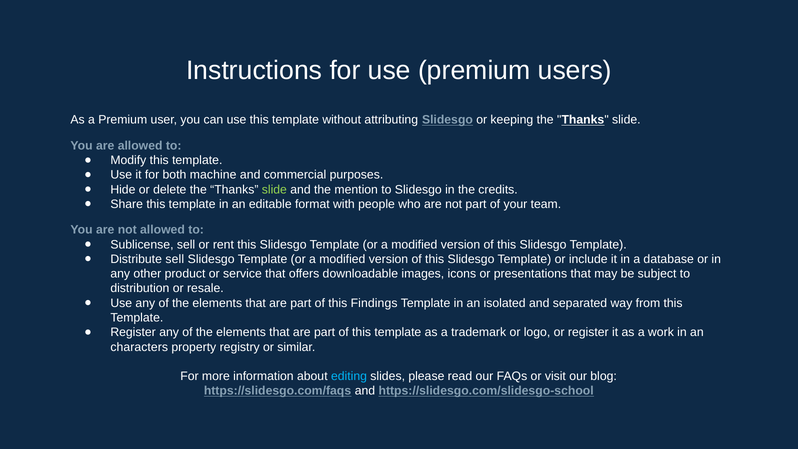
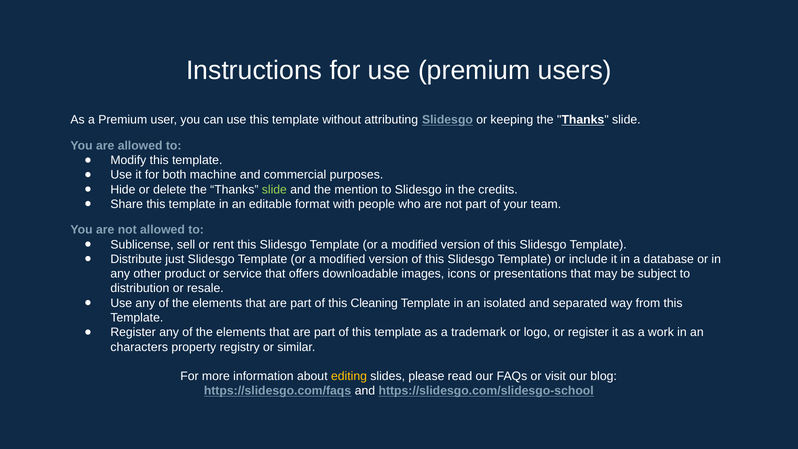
Distribute sell: sell -> just (175, 259)
Findings: Findings -> Cleaning (374, 303)
editing colour: light blue -> yellow (349, 376)
